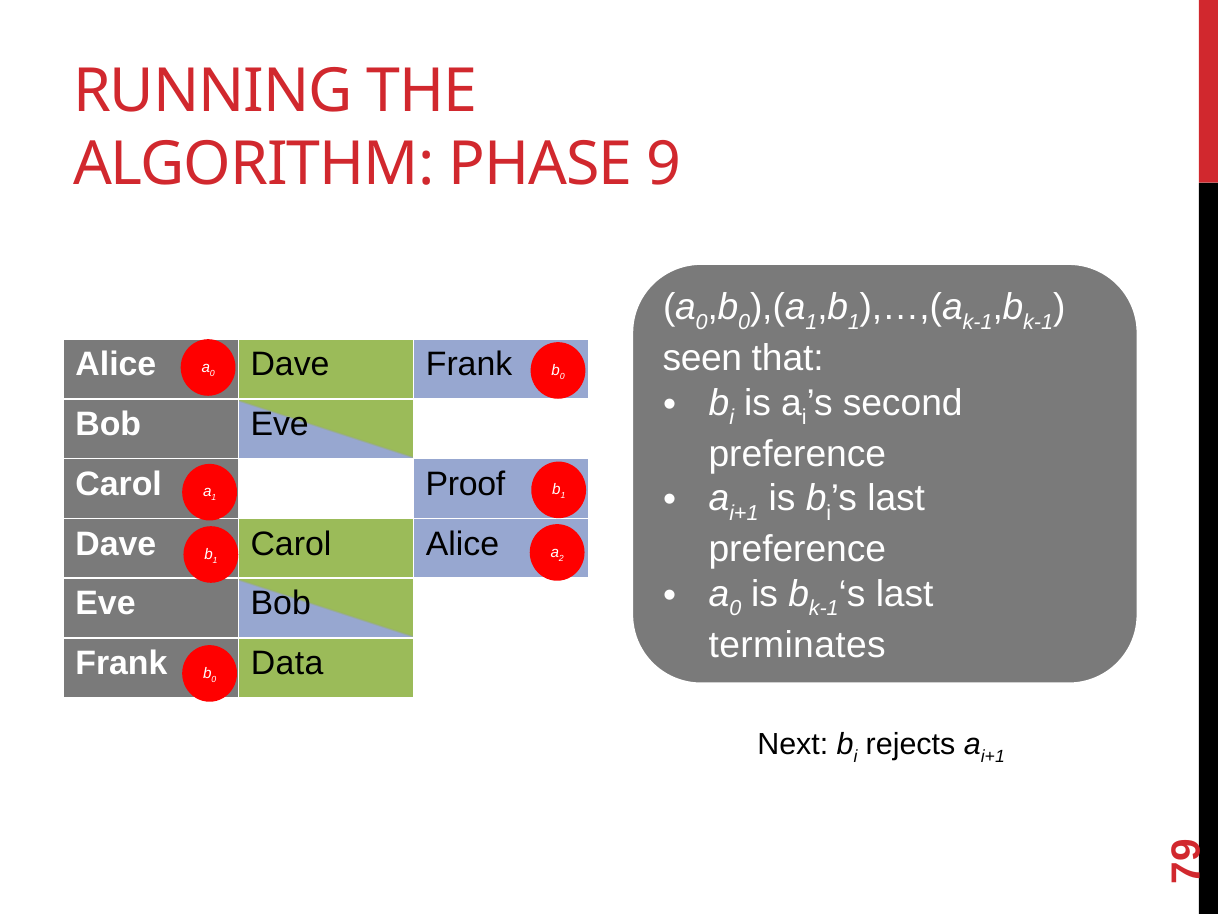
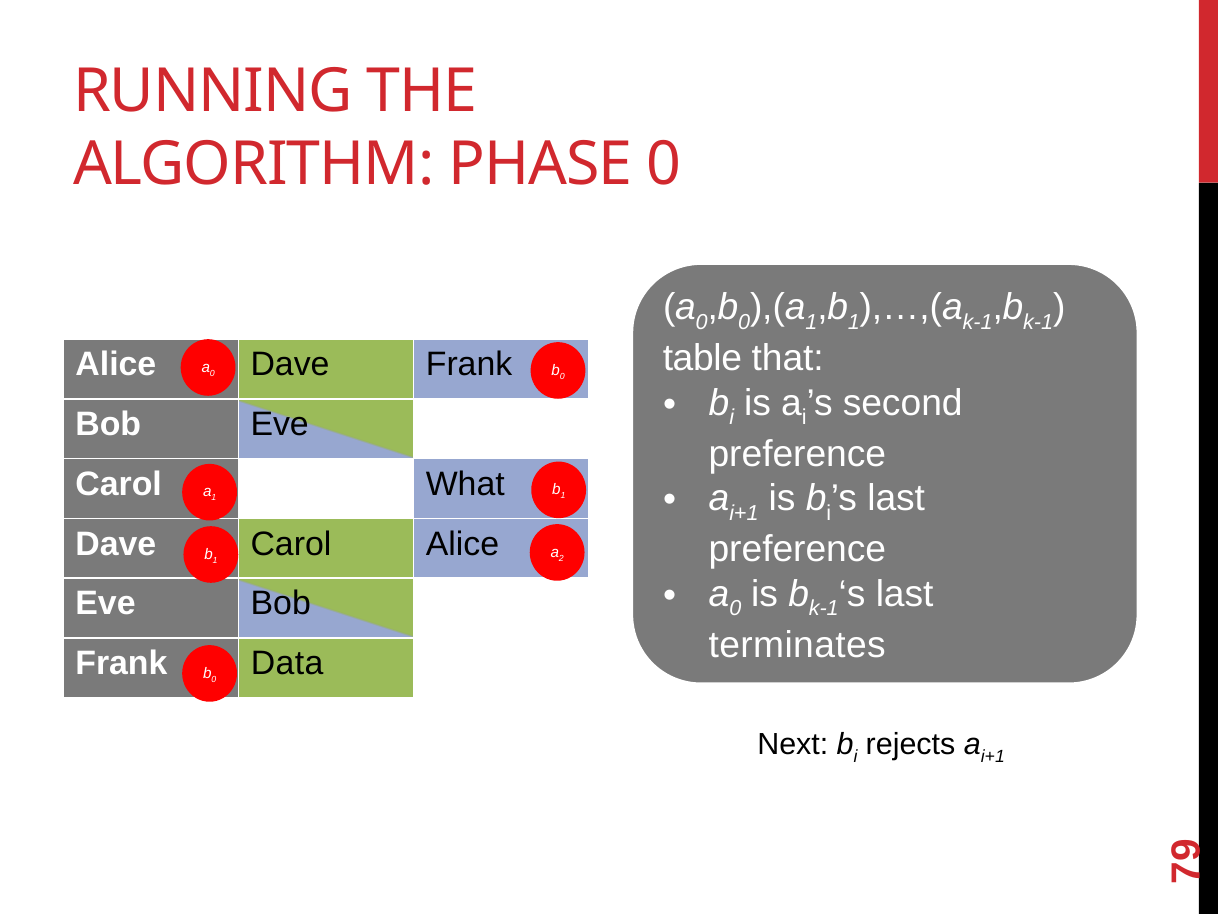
PHASE 9: 9 -> 0 (664, 165)
seen: seen -> table (702, 358)
Proof: Proof -> What (465, 484)
